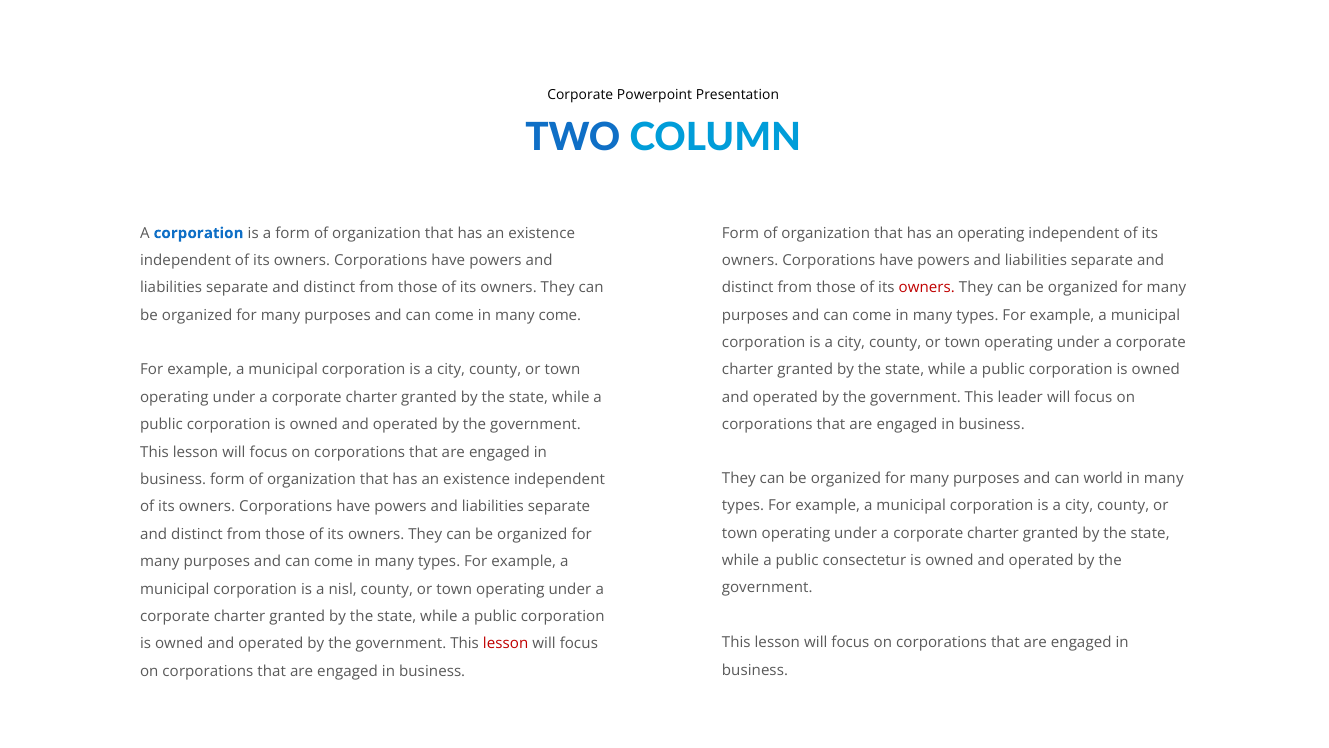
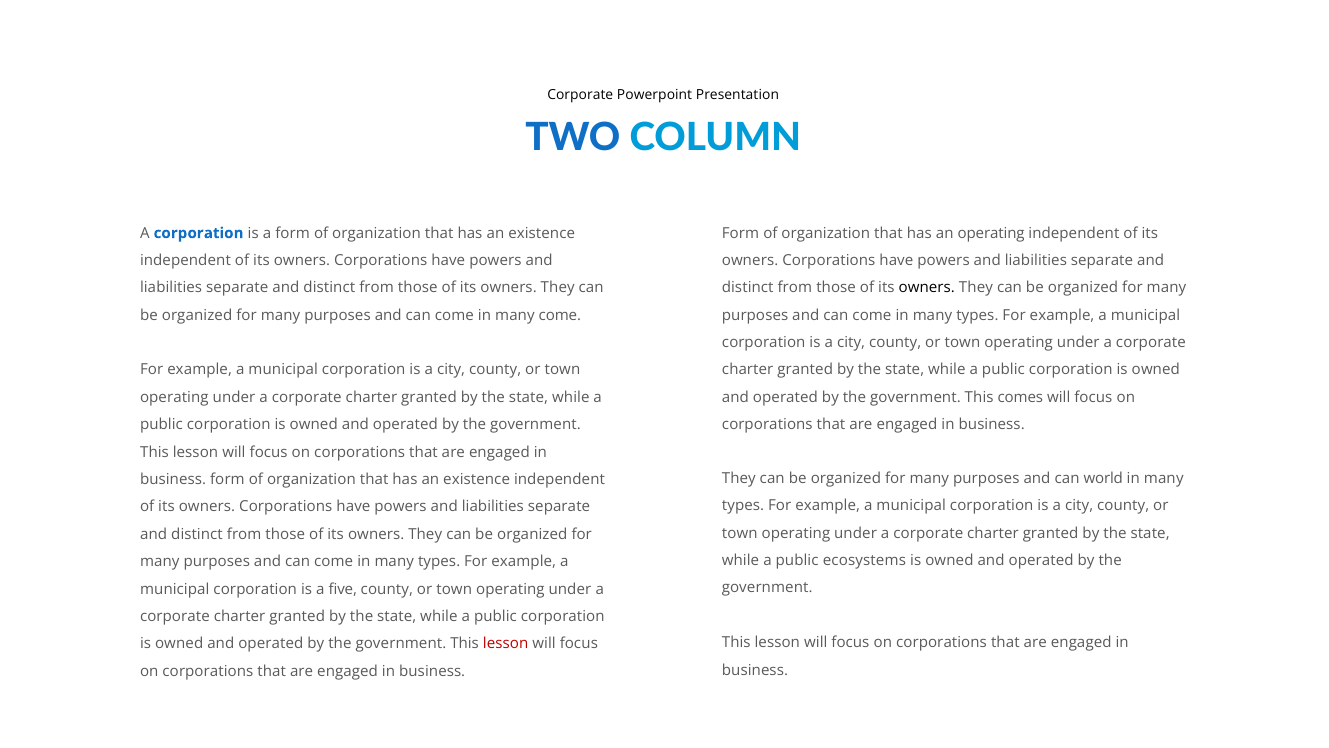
owners colour: red -> black (927, 288)
leader: leader -> comes (1020, 397)
consectetur: consectetur -> ecosystems (864, 560)
nisl: nisl -> five (343, 589)
